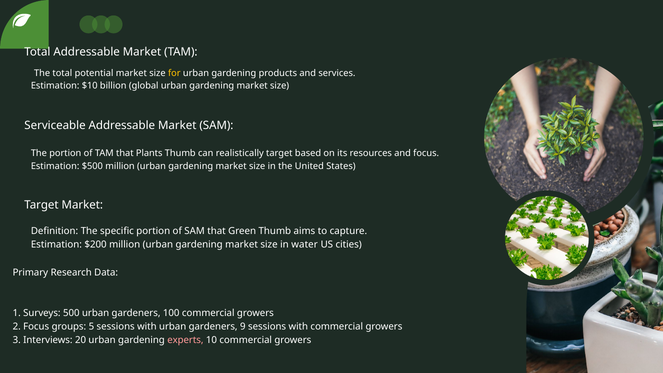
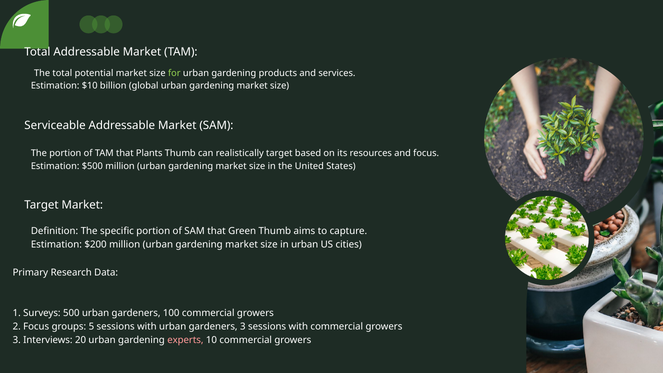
for colour: yellow -> light green (174, 73)
in water: water -> urban (305, 244)
gardeners 9: 9 -> 3 (243, 326)
